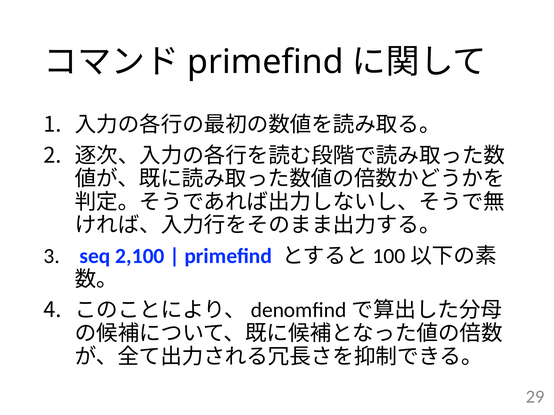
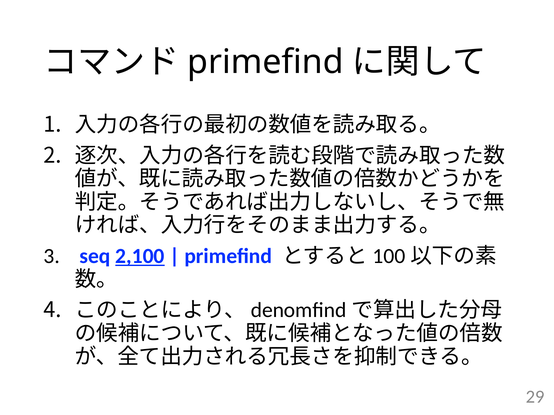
2,100 underline: none -> present (140, 256)
